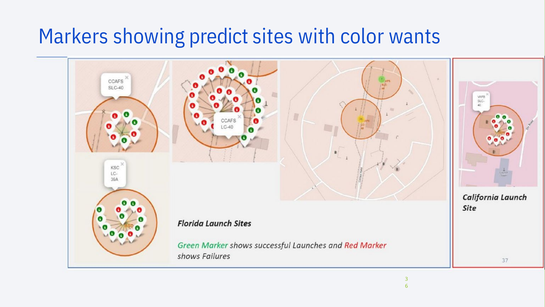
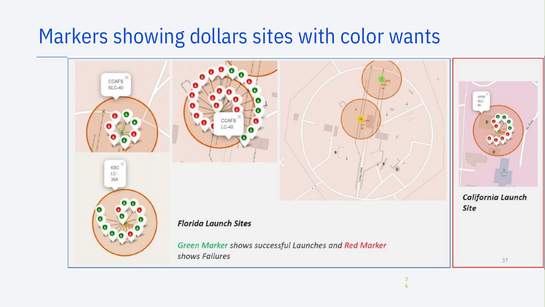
predict: predict -> dollars (219, 36)
